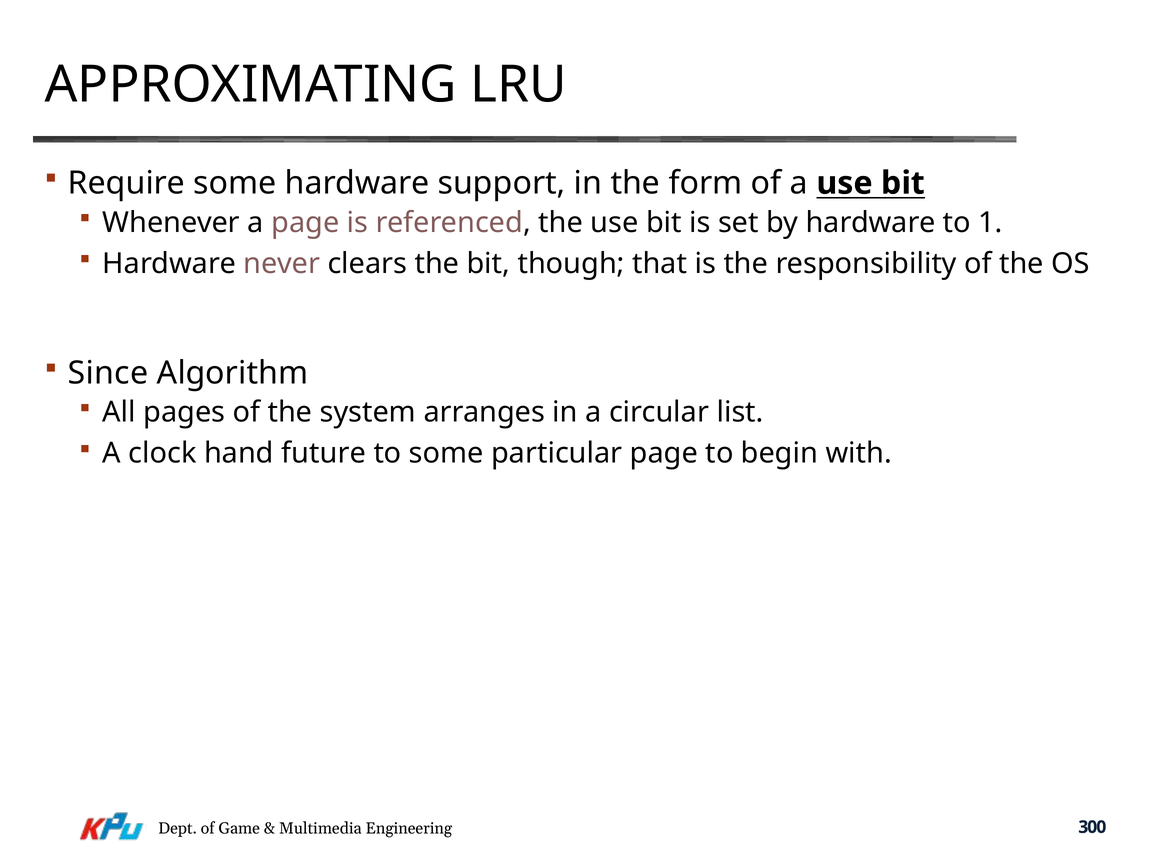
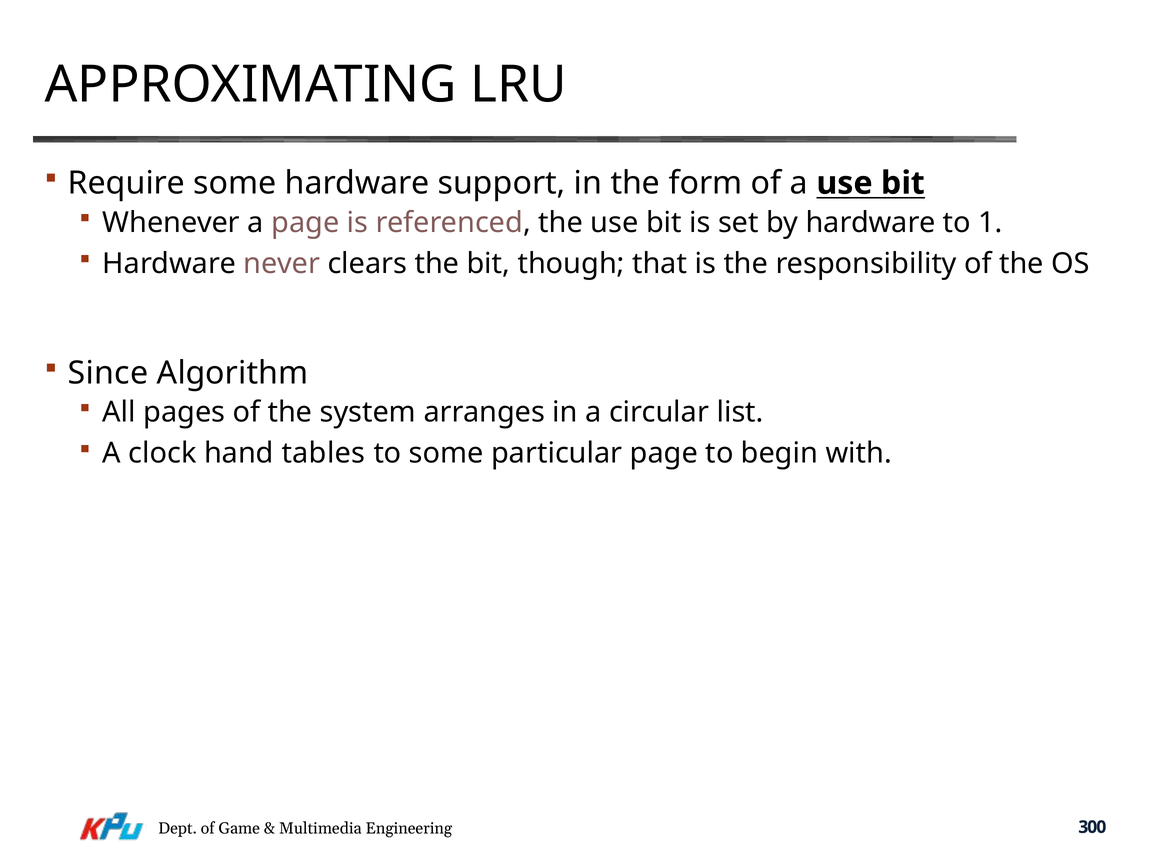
future: future -> tables (323, 453)
